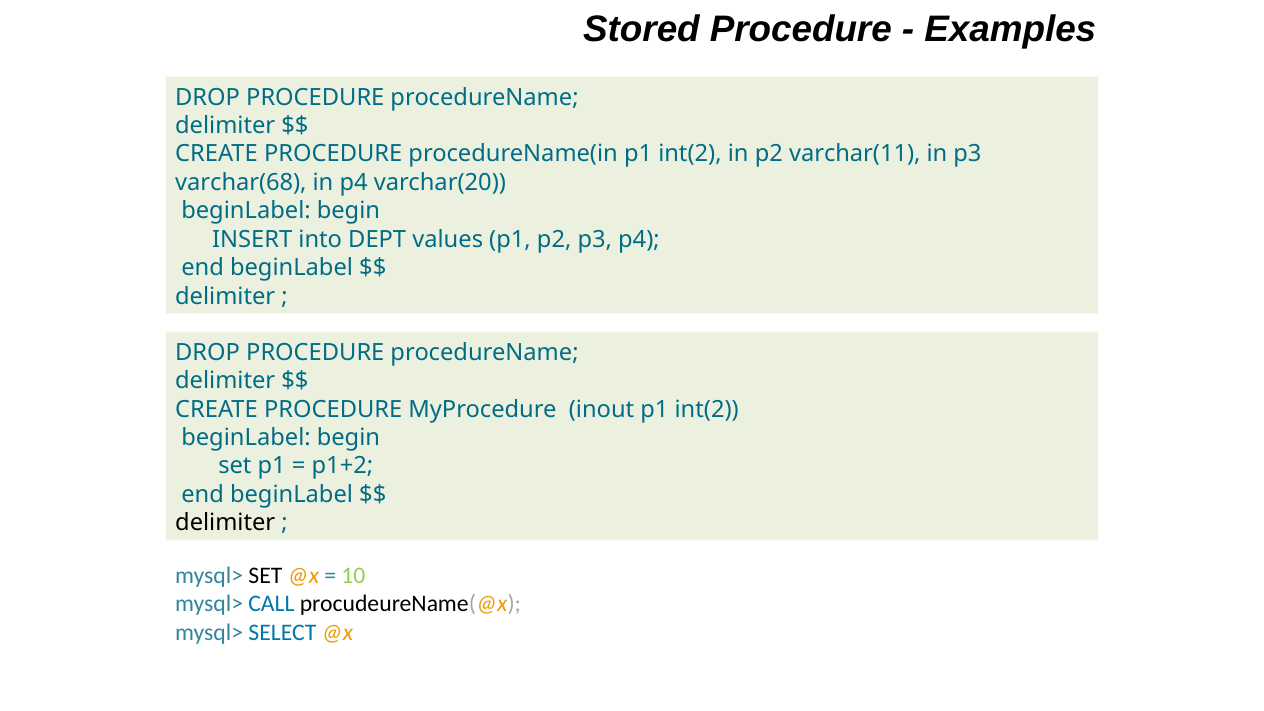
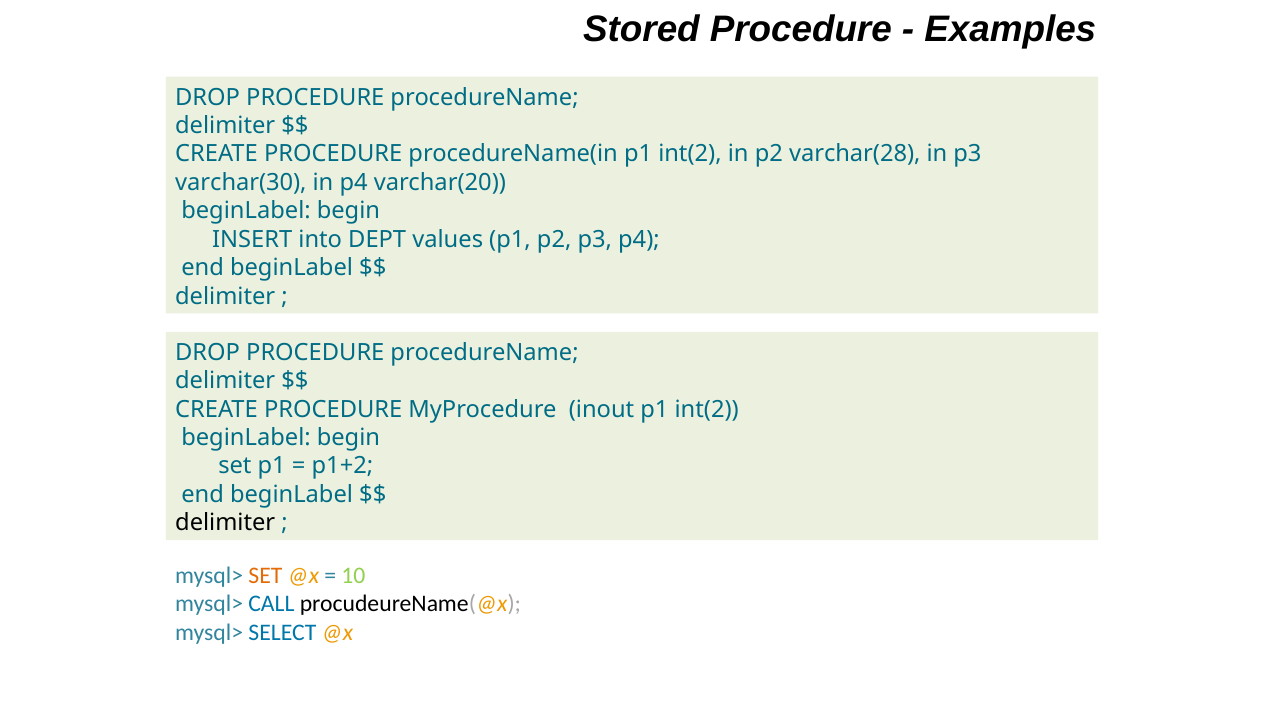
varchar(11: varchar(11 -> varchar(28 (855, 154)
varchar(68: varchar(68 -> varchar(30 (241, 183)
SET colour: black -> orange (265, 576)
